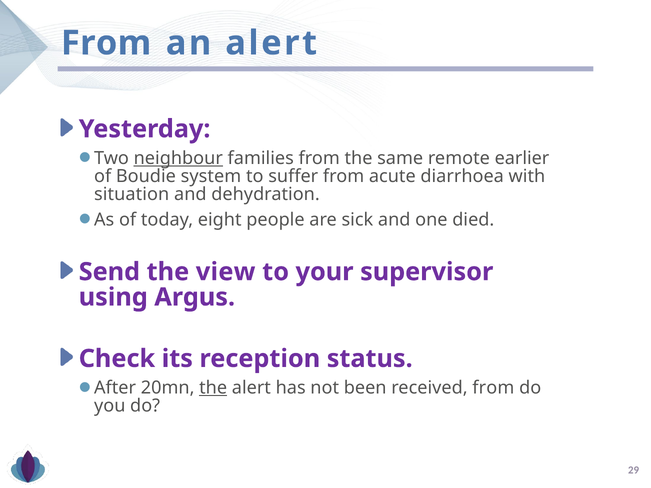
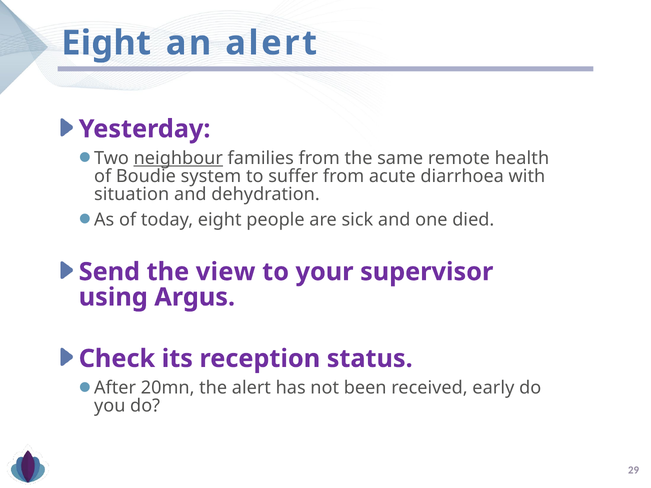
From: From -> Eight (106, 43)
earlier: earlier -> health (522, 158)
the underline: present -> none (213, 388)
received from: from -> early (493, 388)
